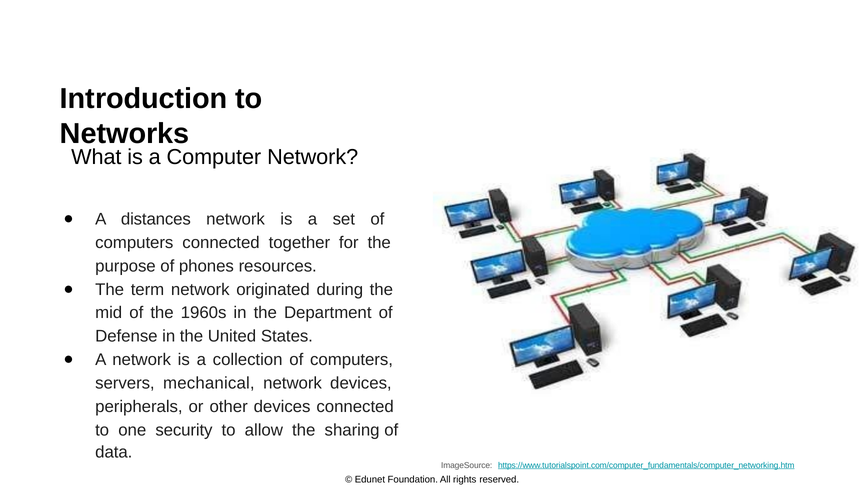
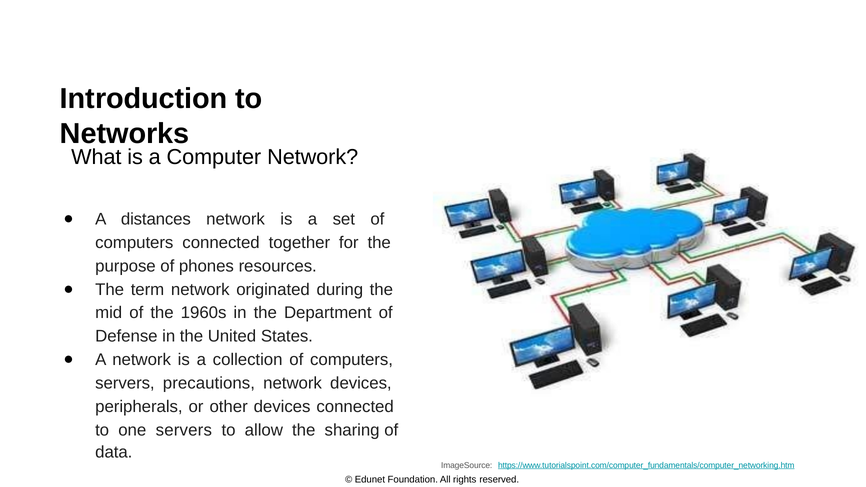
mechanical: mechanical -> precautions (209, 383)
one security: security -> servers (184, 430)
